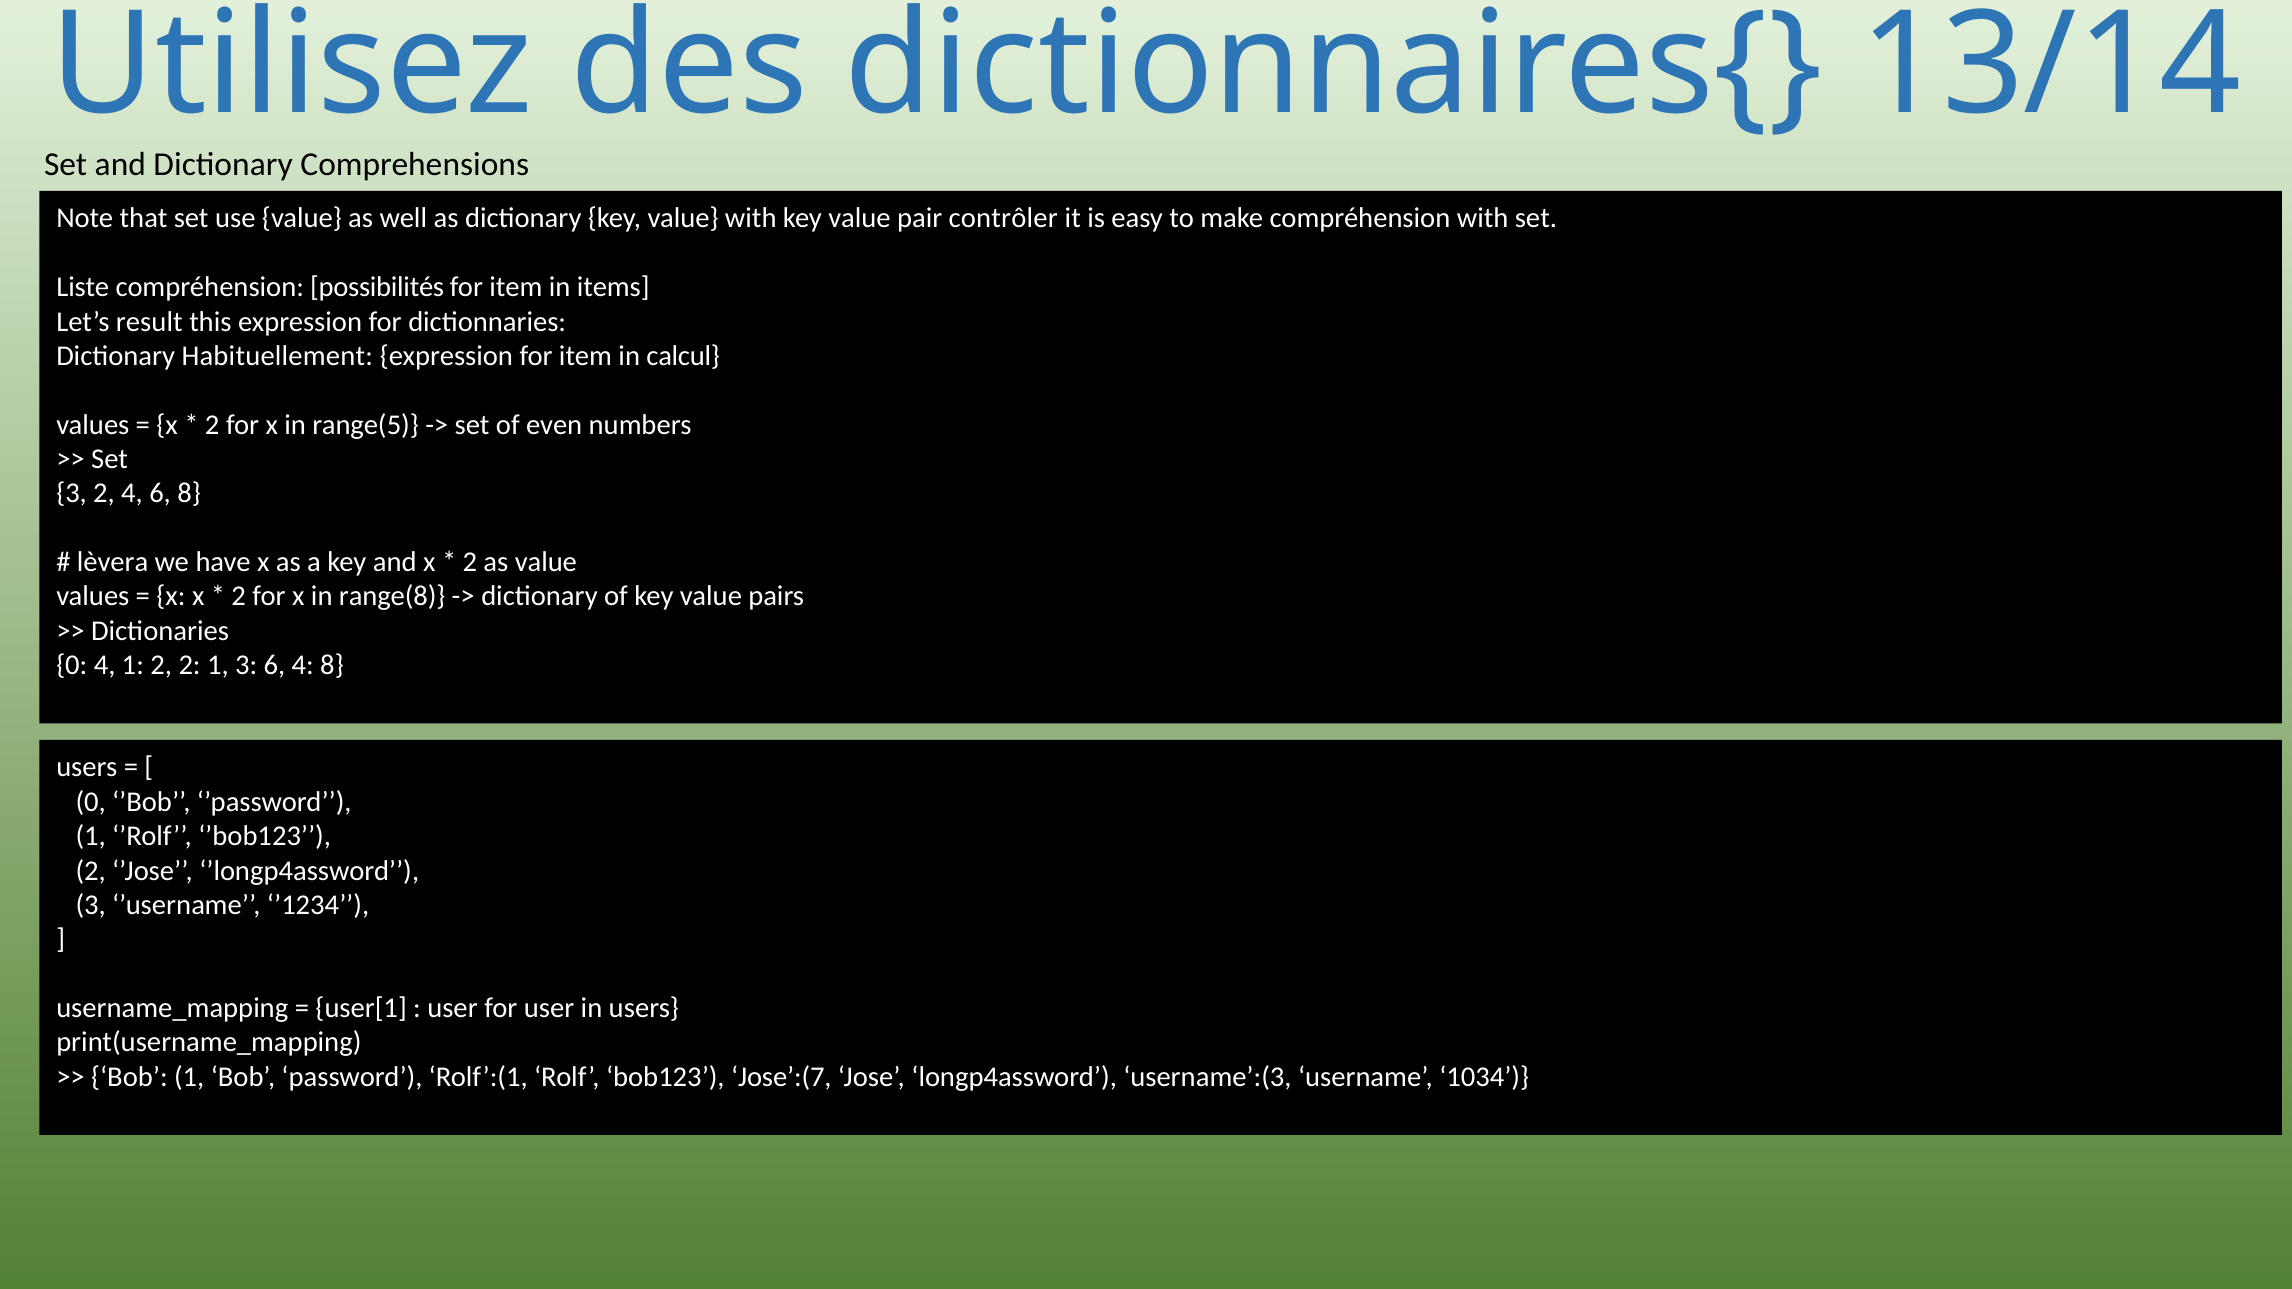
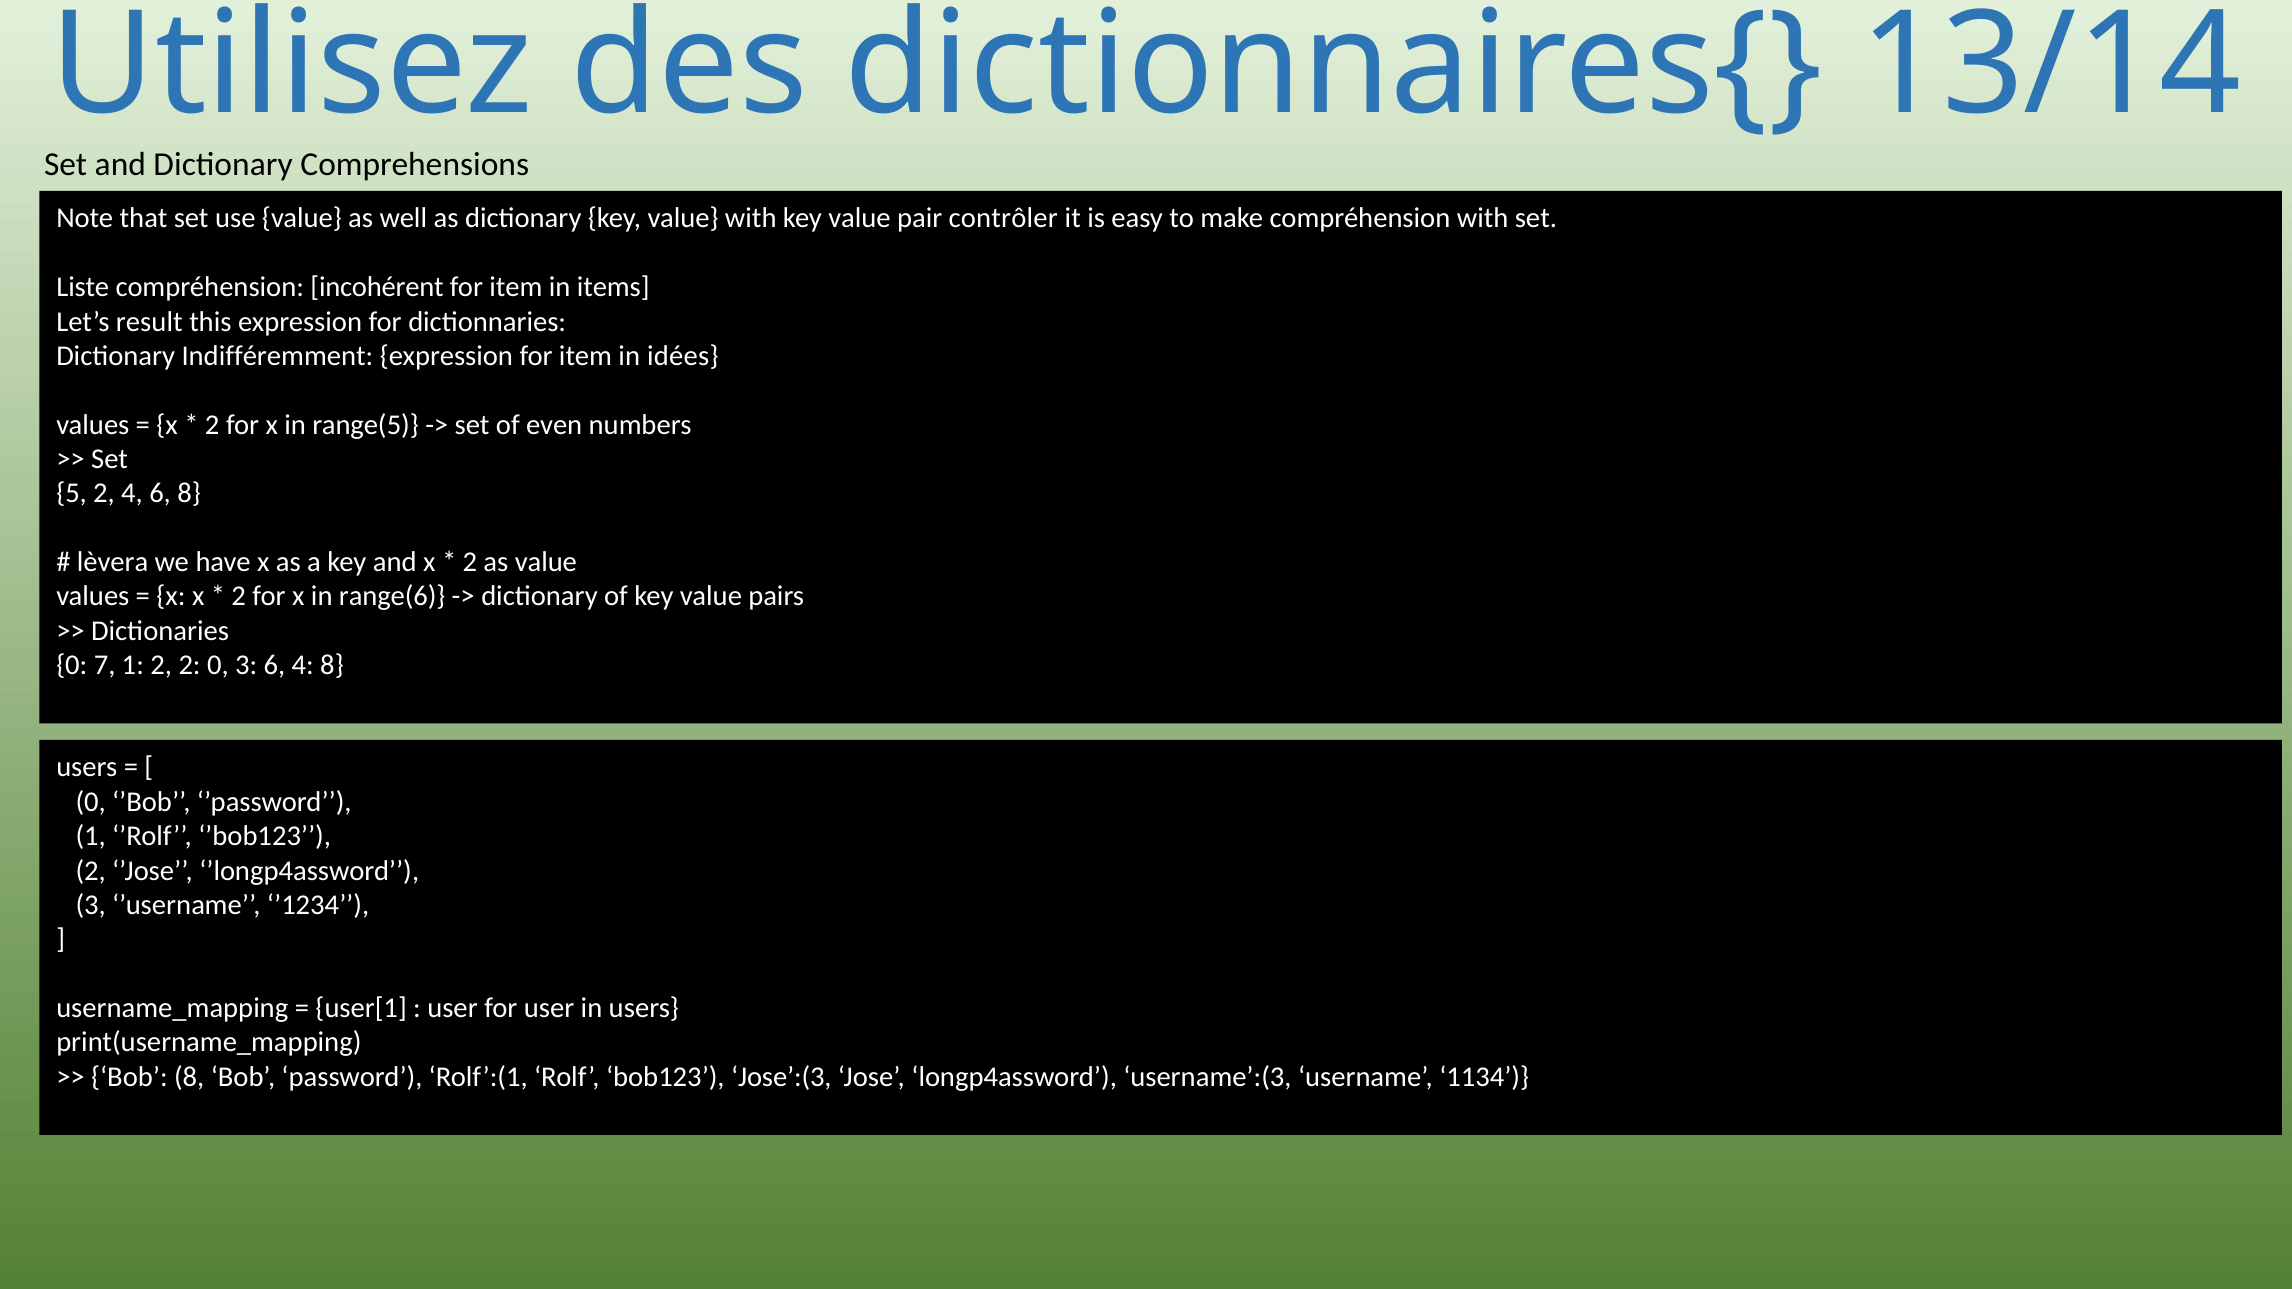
possibilités: possibilités -> incohérent (377, 287)
Habituellement: Habituellement -> Indifféremment (277, 356)
calcul: calcul -> idées (683, 356)
3: 3 -> 5 (72, 494)
range(8: range(8 -> range(6 (392, 597)
0 4: 4 -> 7 (105, 665)
2 1: 1 -> 0 (218, 665)
Bob 1: 1 -> 8 (189, 1077)
Jose’:(7: Jose’:(7 -> Jose’:(3 (781, 1077)
1034: 1034 -> 1134 (1484, 1077)
